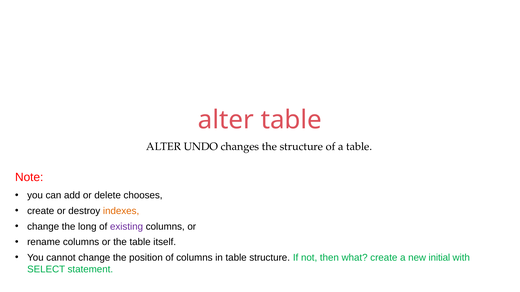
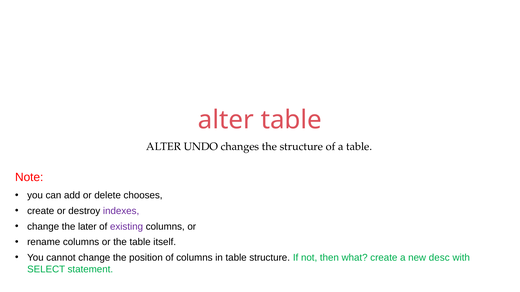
indexes colour: orange -> purple (121, 211)
long: long -> later (87, 227)
initial: initial -> desc (439, 258)
